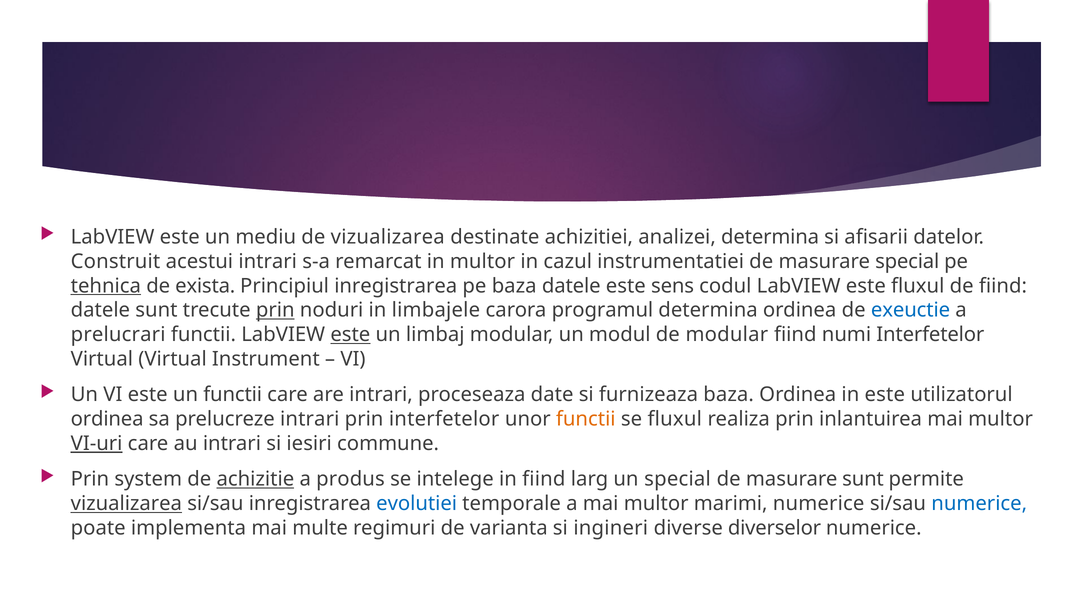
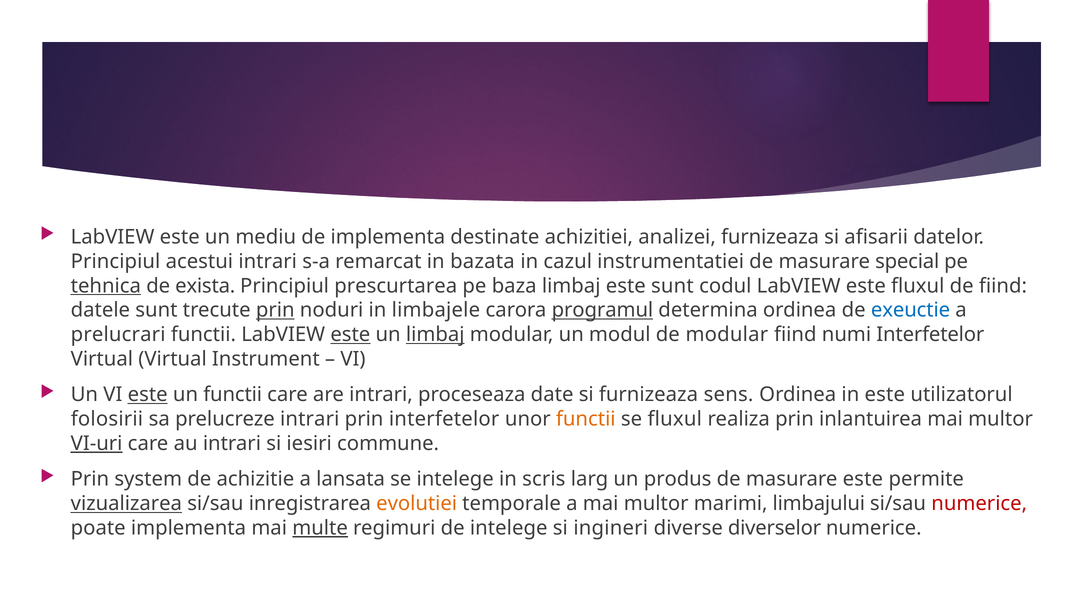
de vizualizarea: vizualizarea -> implementa (388, 237)
analizei determina: determina -> furnizeaza (770, 237)
Construit: Construit -> Principiul (116, 261)
in multor: multor -> bazata (482, 261)
Principiul inregistrarea: inregistrarea -> prescurtarea (396, 286)
baza datele: datele -> limbaj (571, 286)
este sens: sens -> sunt (672, 286)
programul underline: none -> present (602, 310)
limbaj underline: none -> present (435, 335)
este underline: none -> present (148, 395)
furnizeaza baza: baza -> sens (729, 395)
ordinea: ordinea -> folosirii (107, 419)
achizitie underline: present -> none (255, 479)
produs: produs -> lansata (351, 479)
in fiind: fiind -> scris (544, 479)
un special: special -> produs (678, 479)
masurare sunt: sunt -> este (863, 479)
evolutiei colour: blue -> orange (417, 503)
marimi numerice: numerice -> limbajului (819, 503)
numerice colour: blue -> red (979, 503)
multe underline: none -> present (320, 528)
de varianta: varianta -> intelege (509, 528)
